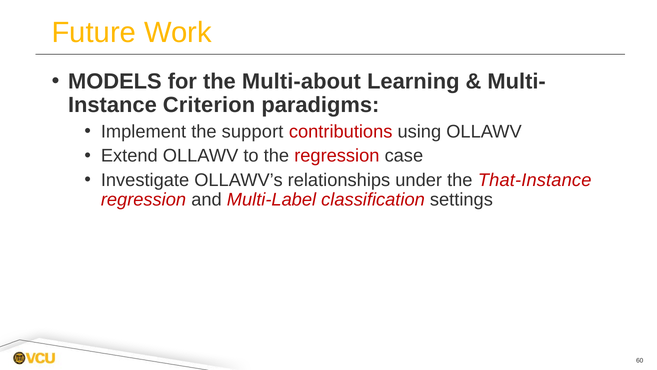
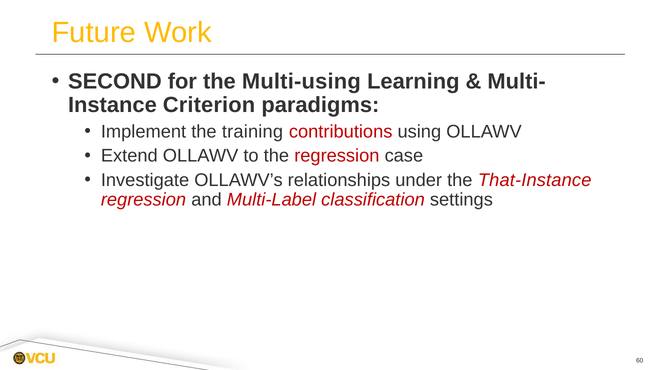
MODELS: MODELS -> SECOND (115, 81)
Multi-about: Multi-about -> Multi-using (301, 81)
support: support -> training (253, 131)
